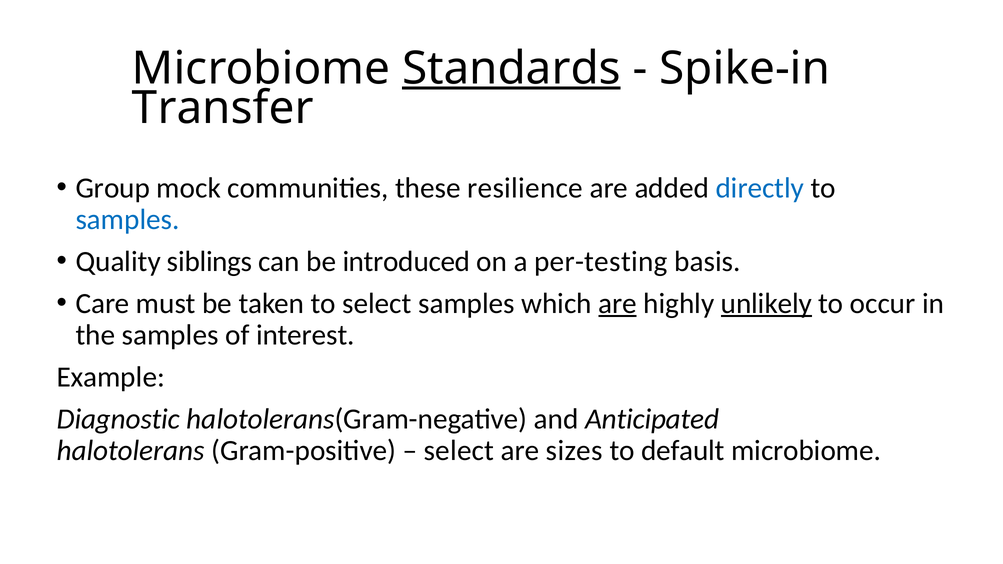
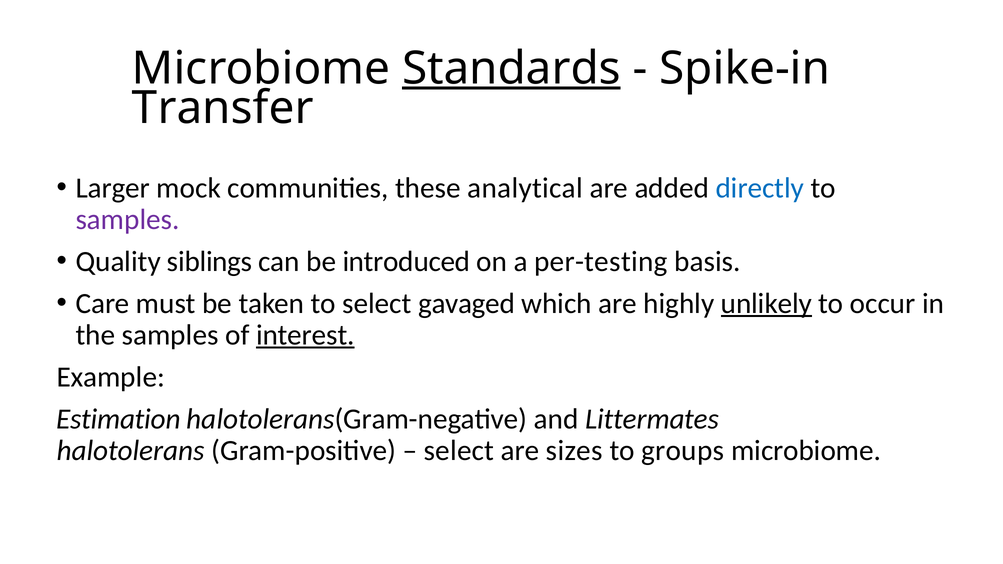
Group: Group -> Larger (113, 188)
resilience: resilience -> analytical (525, 188)
samples colour: blue -> purple (128, 220)
select samples: samples -> gavaged (467, 304)
are underline: present -> none (618, 304)
interest underline: none -> present (305, 335)
Diagnostic: Diagnostic -> Estimation (118, 419)
Anticipated: Anticipated -> Littermates (652, 419)
default: default -> groups (683, 451)
